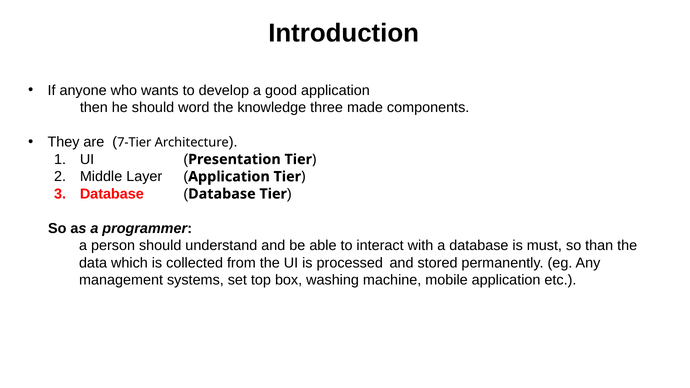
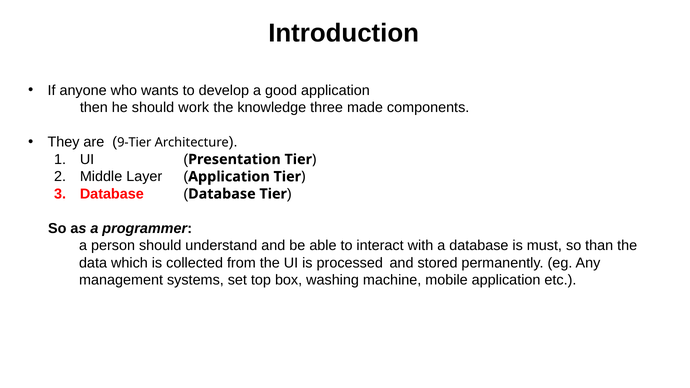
word: word -> work (194, 108)
7-Tier: 7-Tier -> 9-Tier (134, 143)
